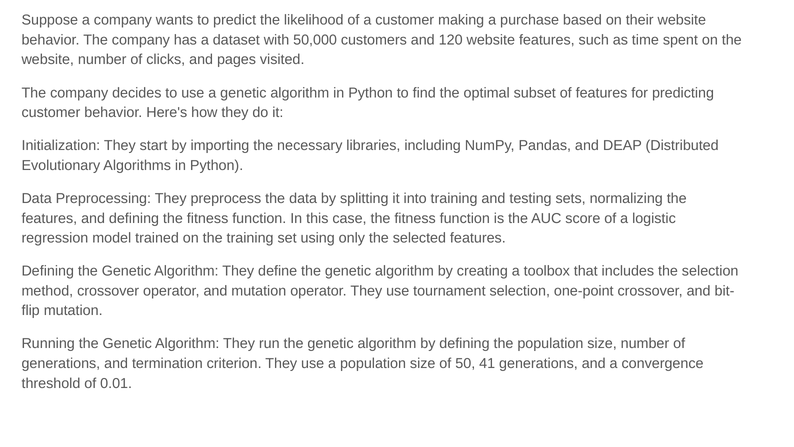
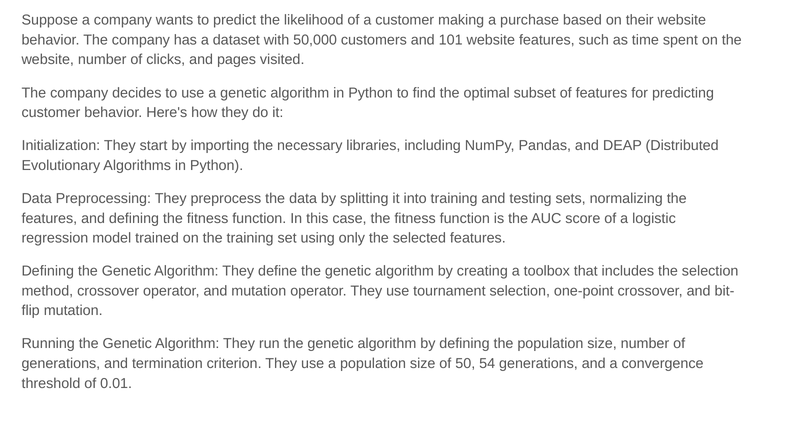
120: 120 -> 101 (451, 40)
41: 41 -> 54 (487, 363)
